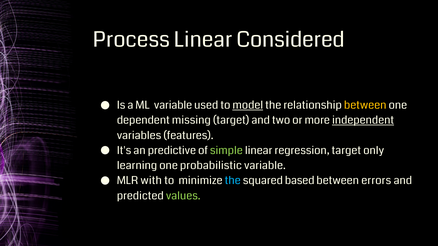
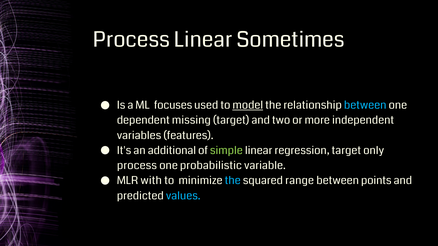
Considered: Considered -> Sometimes (291, 40)
ML variable: variable -> focuses (173, 105)
between colour: yellow -> light blue (365, 105)
independent underline: present -> none (363, 121)
predictive: predictive -> additional (172, 151)
learning: learning -> process (137, 166)
based: based -> range (300, 181)
errors: errors -> points (376, 181)
values colour: light green -> light blue (183, 196)
